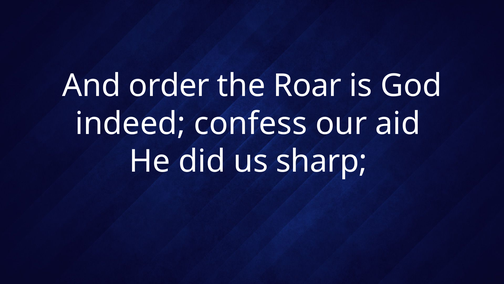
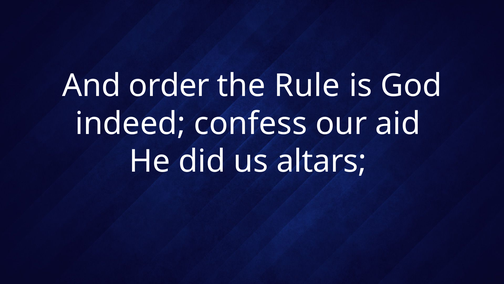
Roar: Roar -> Rule (307, 86)
sharp: sharp -> altars (321, 161)
